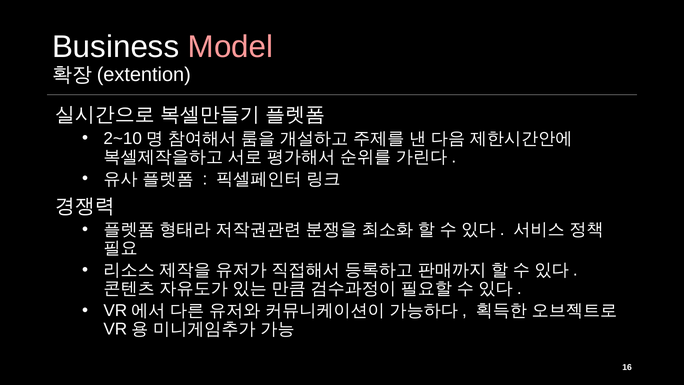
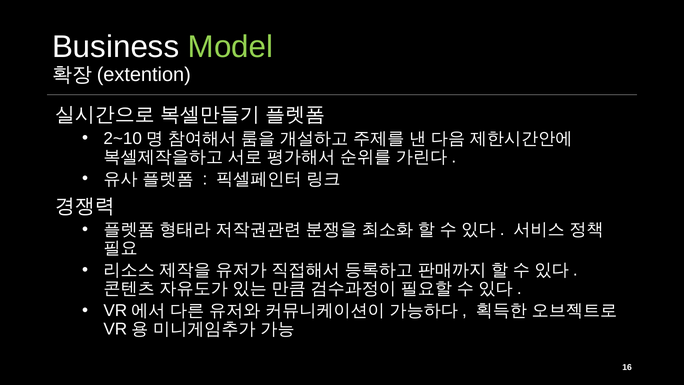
Model colour: pink -> light green (231, 47)
